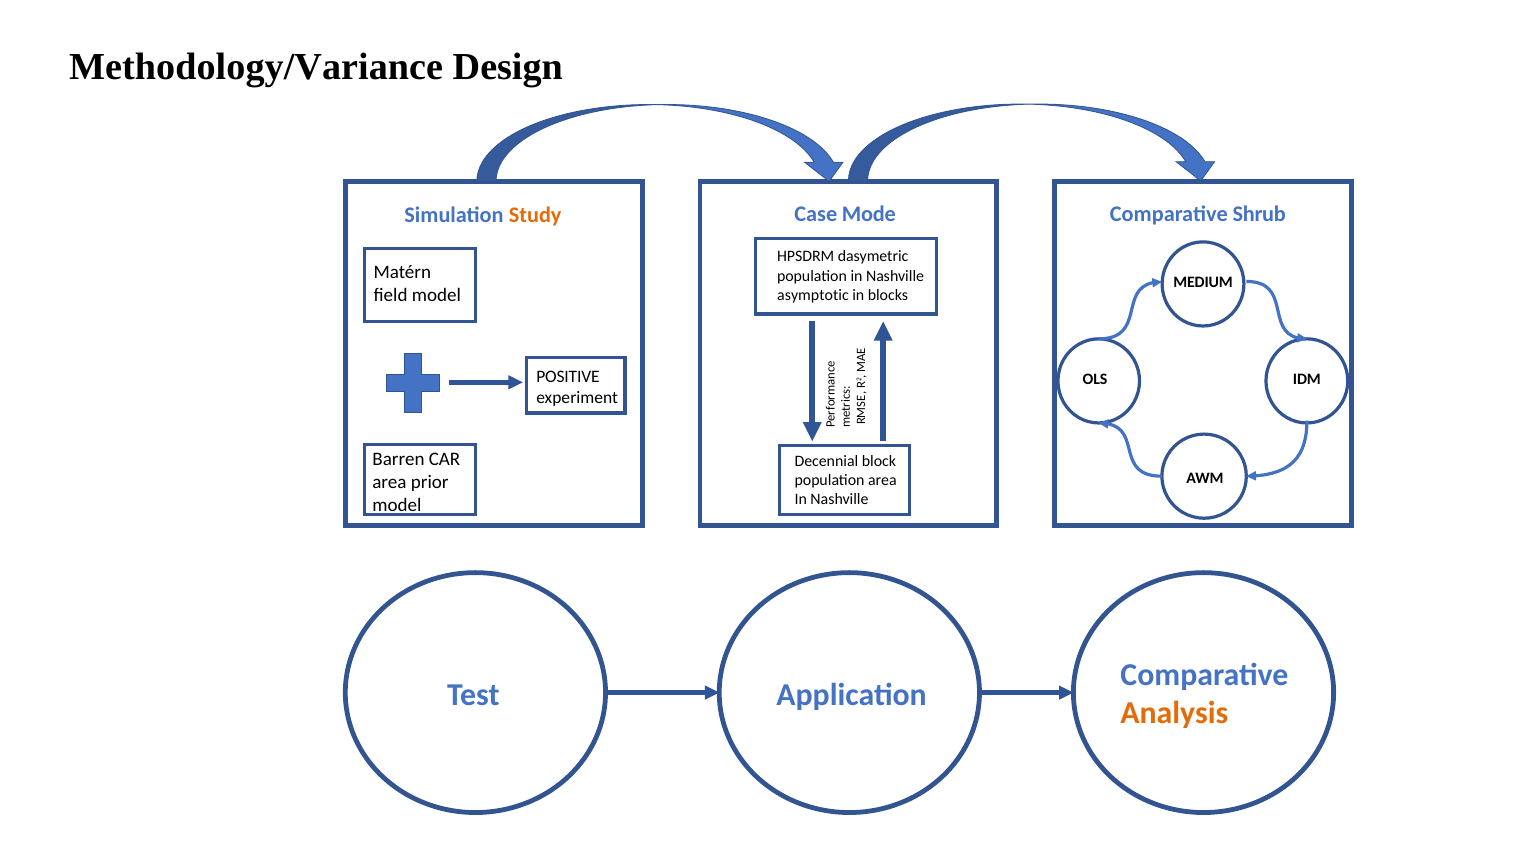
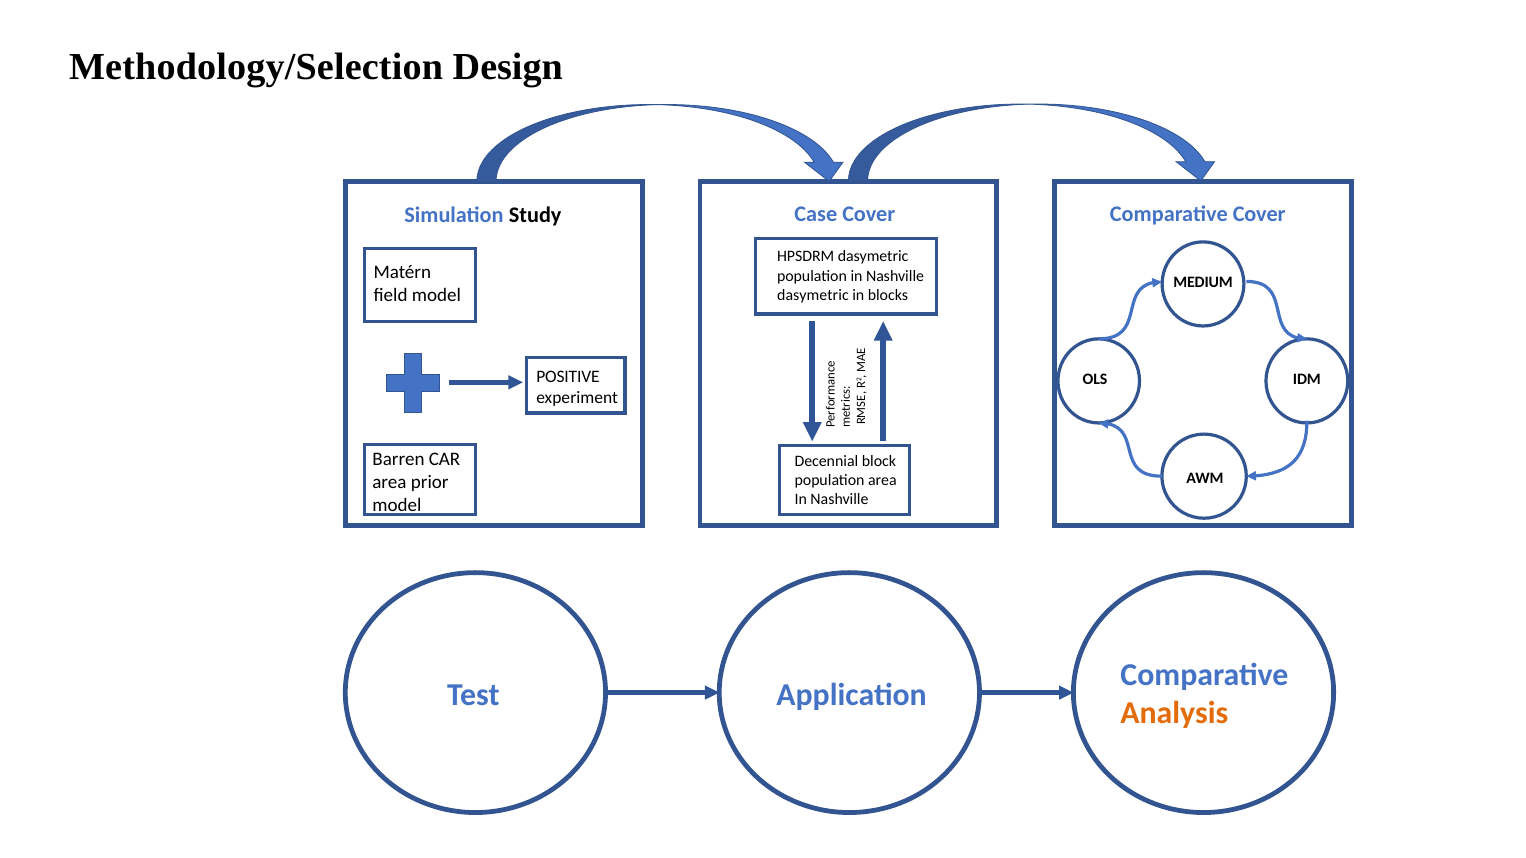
Methodology/Variance: Methodology/Variance -> Methodology/Selection (256, 67)
Case Mode: Mode -> Cover (869, 215)
Comparative Shrub: Shrub -> Cover (1259, 215)
Study colour: orange -> black (535, 215)
asymptotic: asymptotic -> dasymetric (813, 295)
